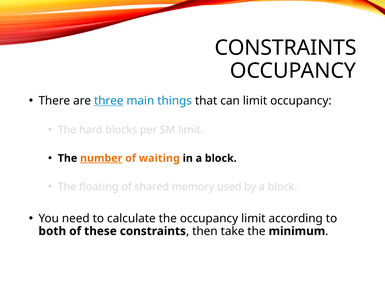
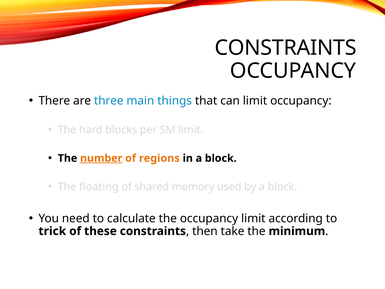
three underline: present -> none (109, 101)
waiting: waiting -> regions (159, 158)
both: both -> trick (52, 231)
